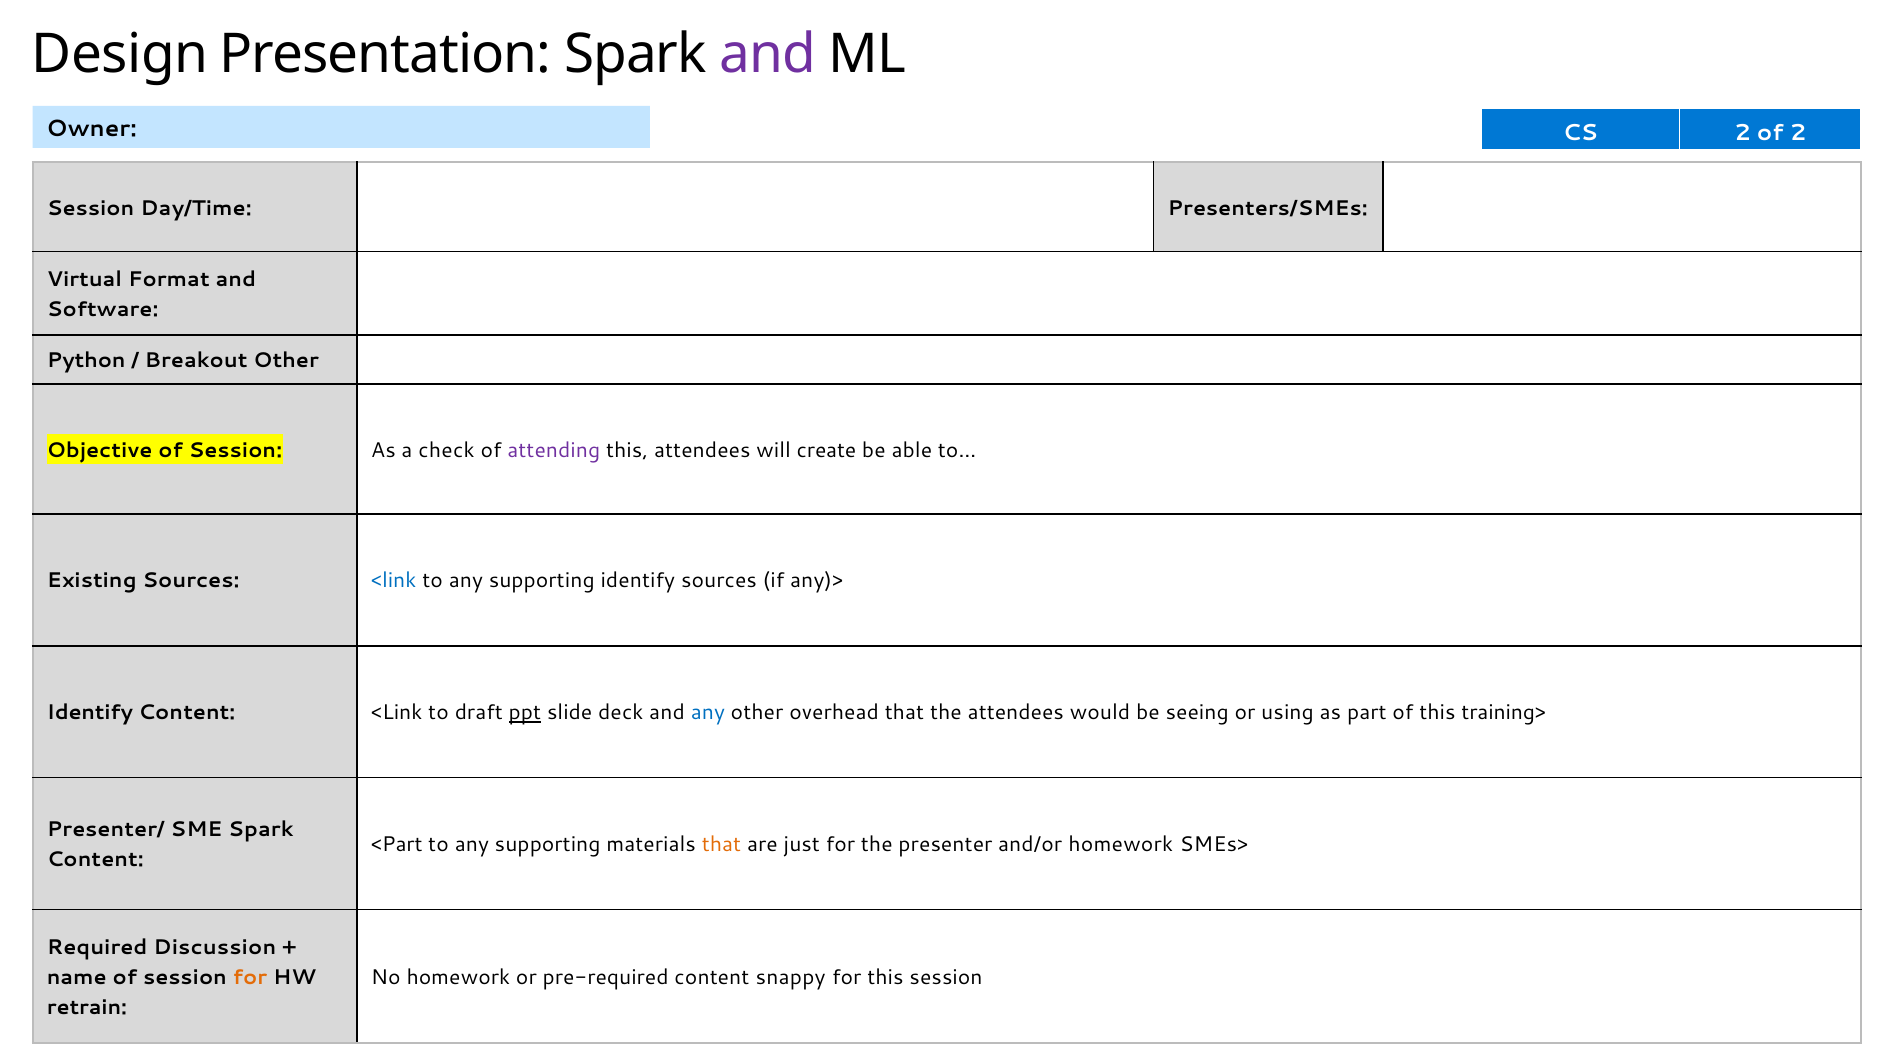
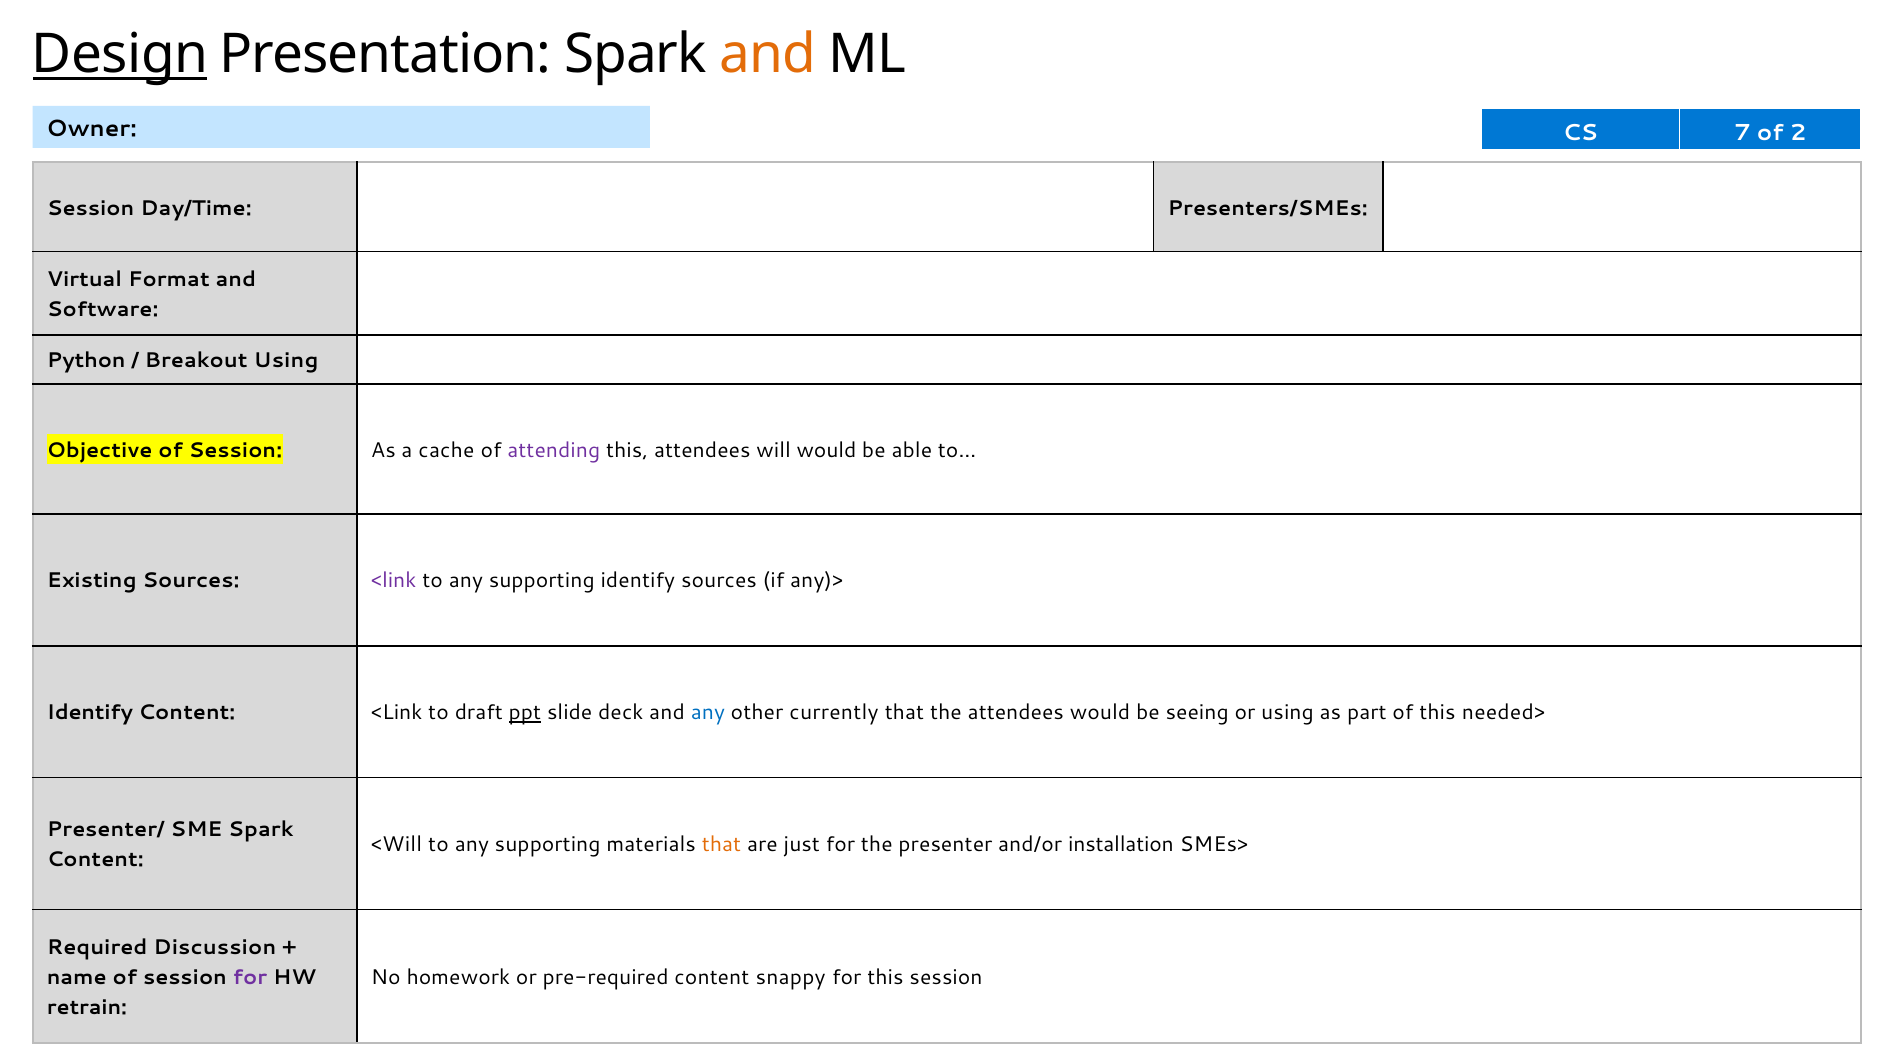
Design underline: none -> present (120, 55)
and colour: purple -> orange (768, 55)
CS 2: 2 -> 7 (1743, 132)
Breakout Other: Other -> Using (286, 361)
check: check -> cache (447, 450)
will create: create -> would (827, 450)
<link colour: blue -> purple (394, 581)
overhead: overhead -> currently (834, 713)
training>: training> -> needed> (1504, 713)
<Part: <Part -> <Will (397, 845)
and/or homework: homework -> installation (1121, 845)
for colour: orange -> purple (250, 977)
